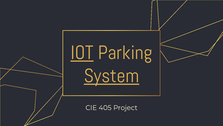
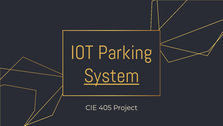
IOT underline: present -> none (82, 53)
